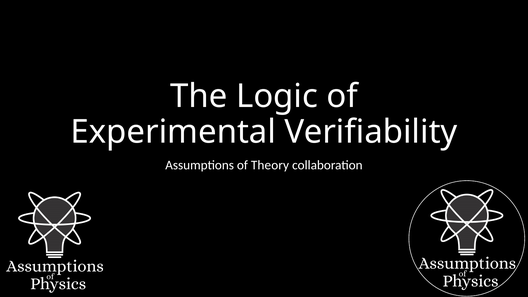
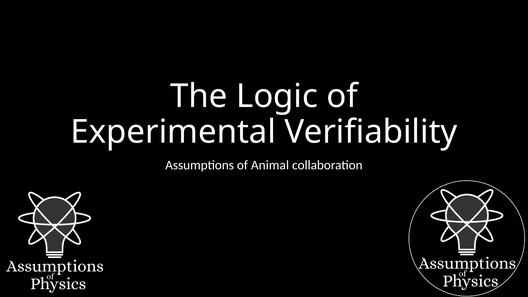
Theory: Theory -> Animal (270, 165)
